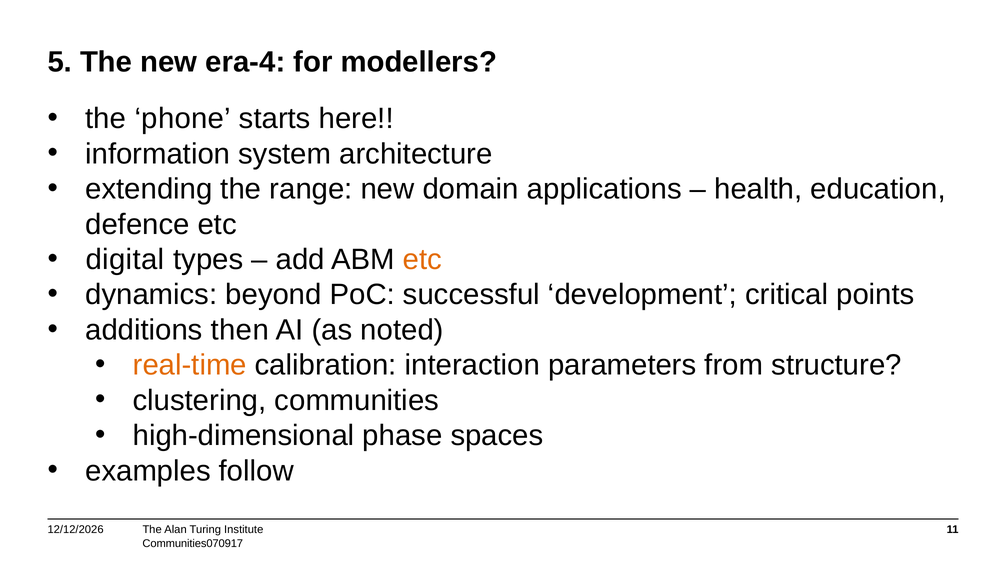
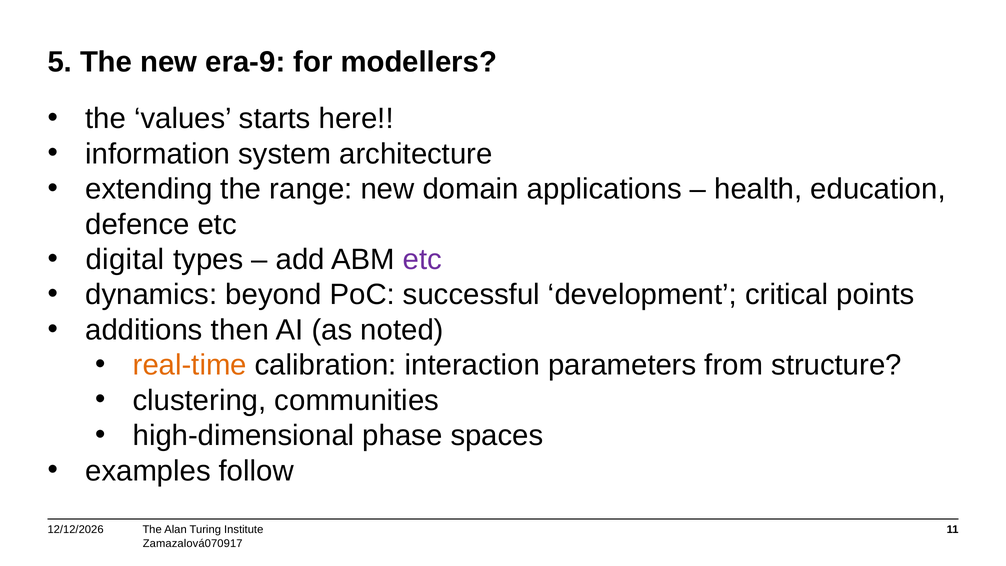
era-4: era-4 -> era-9 (245, 62)
phone: phone -> values (183, 119)
etc colour: orange -> purple (423, 260)
Communities070917: Communities070917 -> Zamazalová070917 (193, 543)
